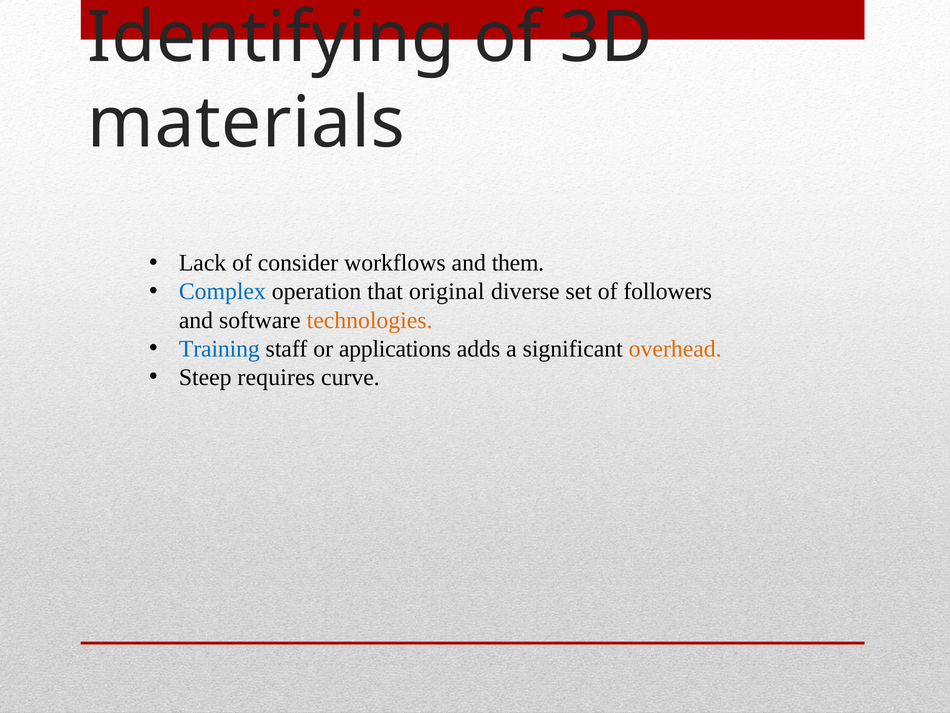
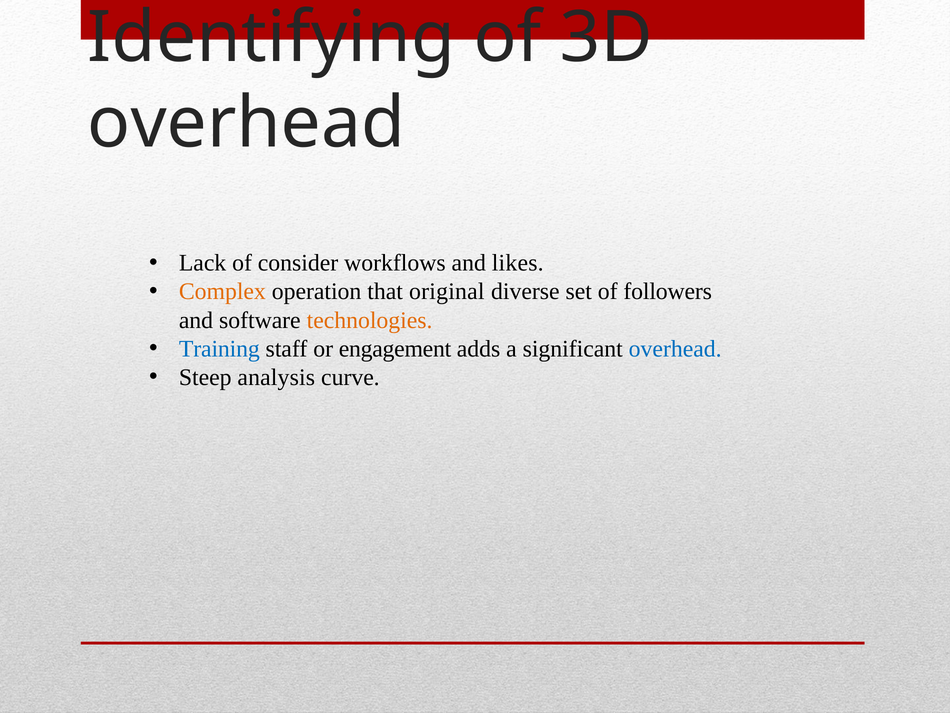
materials: materials -> overhead (246, 123)
them: them -> likes (518, 263)
Complex colour: blue -> orange (222, 291)
applications: applications -> engagement (395, 348)
overhead colour: orange -> blue (675, 348)
requires: requires -> analysis (276, 377)
